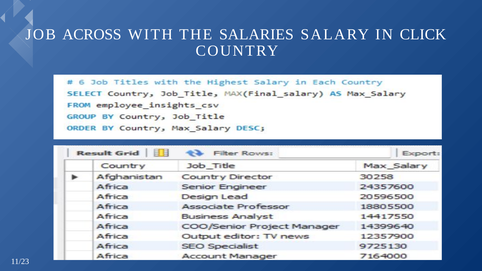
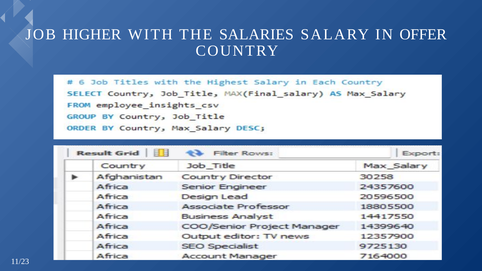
ACROSS: ACROSS -> HIGHER (92, 35)
CLICK: CLICK -> OFFER (423, 35)
